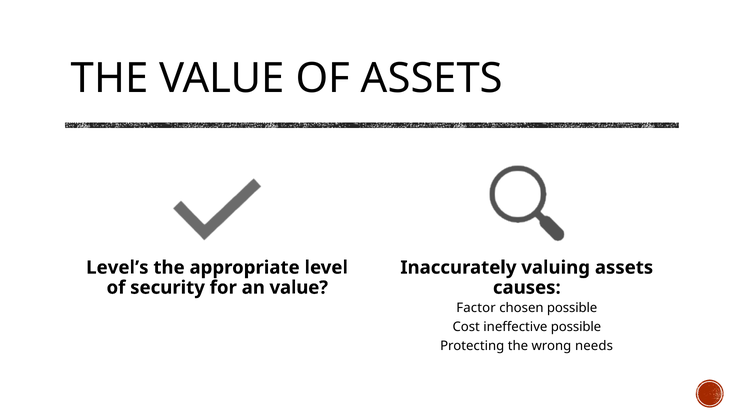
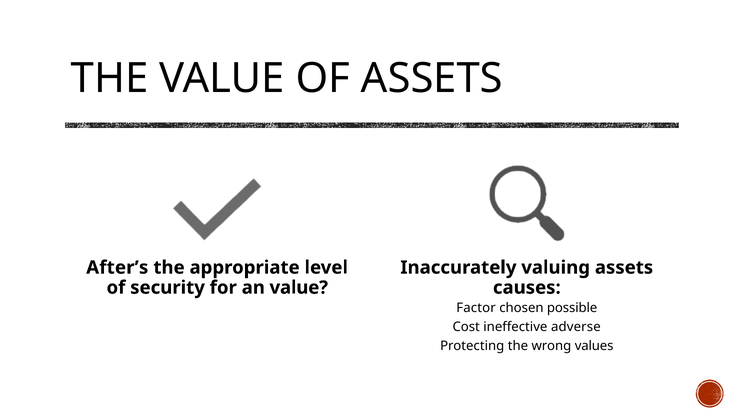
Level’s: Level’s -> After’s (117, 268)
ineffective possible: possible -> adverse (576, 327)
needs: needs -> values (594, 346)
